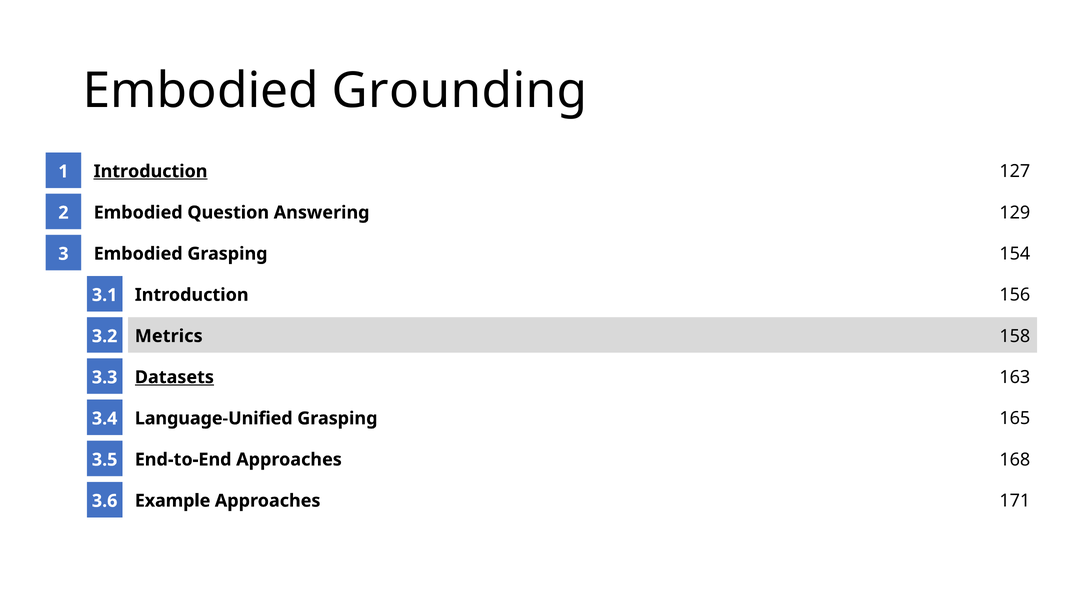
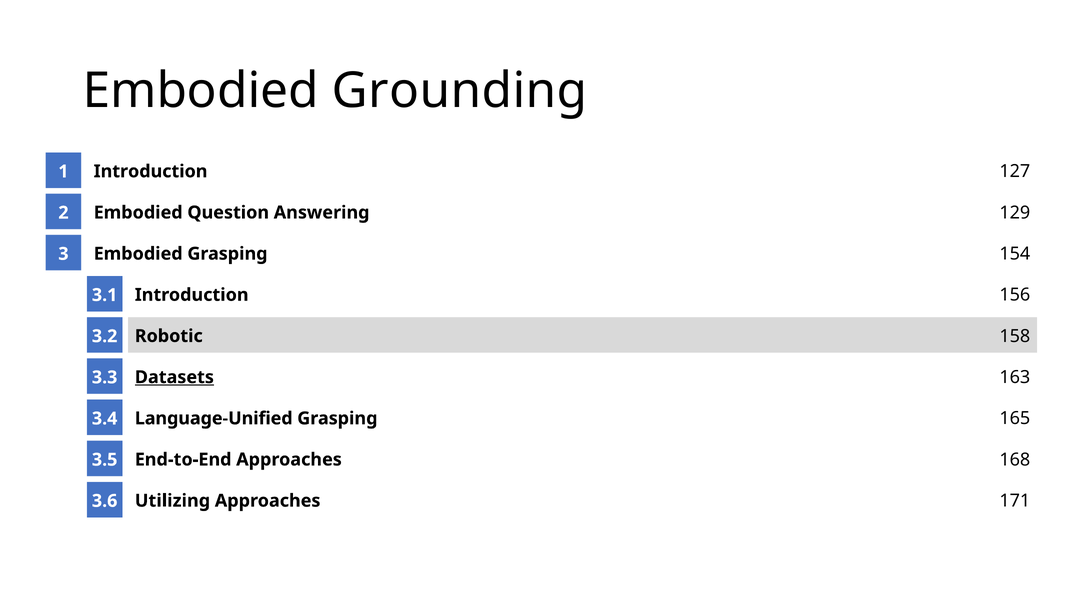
Introduction underline: present -> none (151, 171)
Metrics: Metrics -> Robotic (169, 336)
Example: Example -> Utilizing (172, 501)
